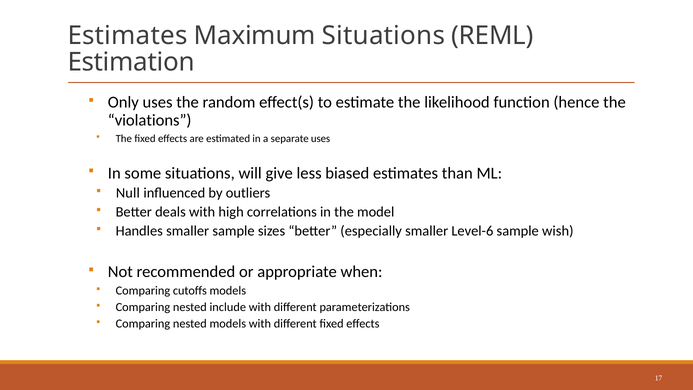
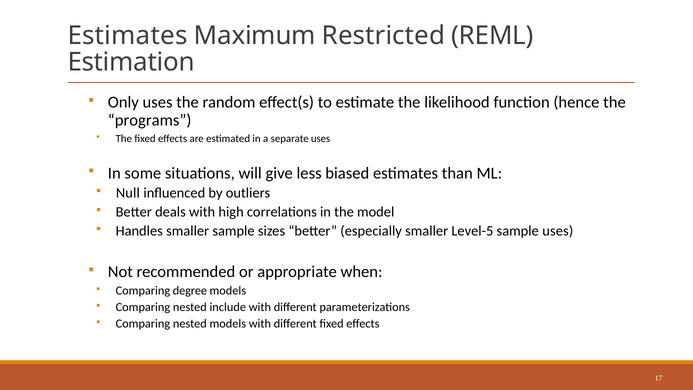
Maximum Situations: Situations -> Restricted (383, 35)
violations: violations -> programs (150, 120)
Level-6: Level-6 -> Level-5 (472, 231)
sample wish: wish -> uses (558, 231)
cutoffs: cutoffs -> degree (190, 291)
